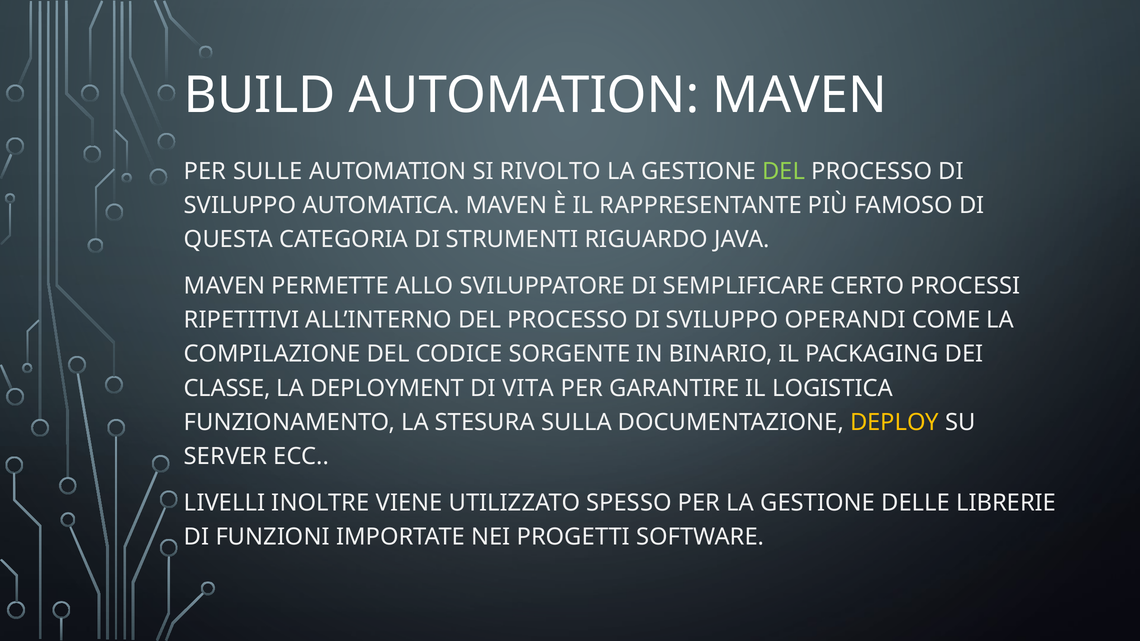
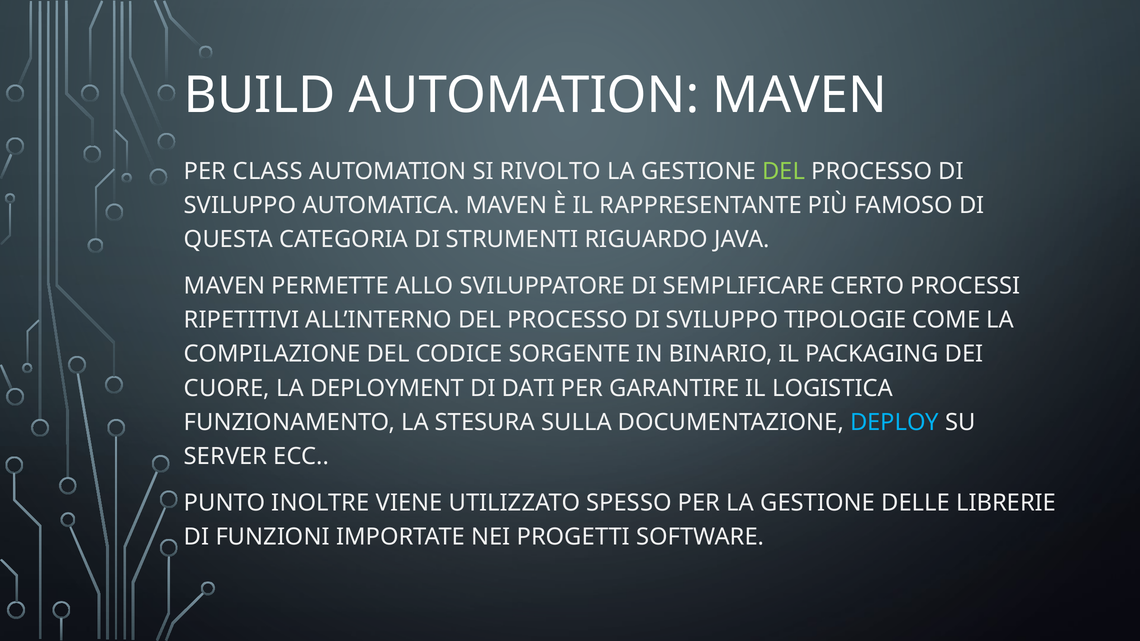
SULLE: SULLE -> CLASS (268, 171)
OPERANDI: OPERANDI -> TIPOLOGIE (845, 320)
CLASSE: CLASSE -> CUORE (227, 388)
VITA: VITA -> DATI (528, 388)
DEPLOY colour: yellow -> light blue (894, 423)
LIVELLI: LIVELLI -> PUNTO (225, 503)
